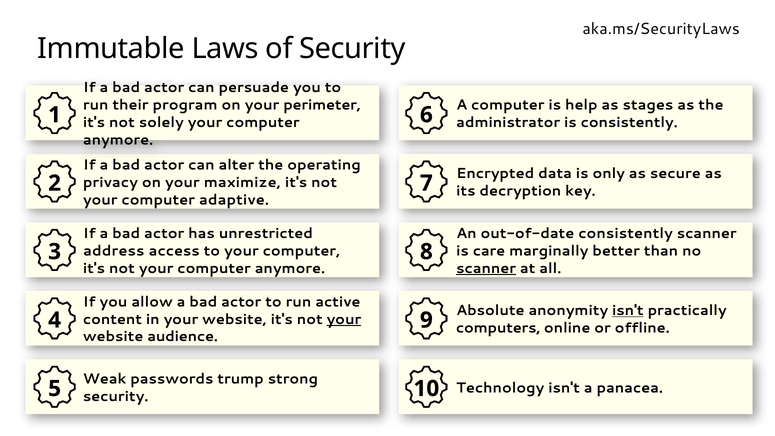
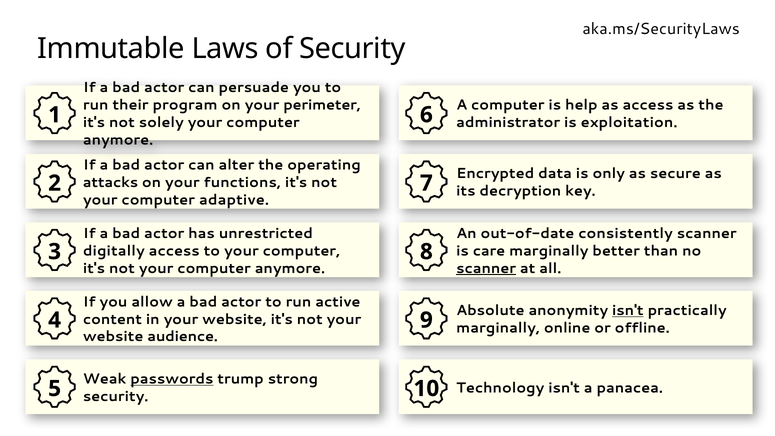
as stages: stages -> access (648, 105)
is consistently: consistently -> exploitation (629, 123)
privacy: privacy -> attacks (110, 182)
maximize: maximize -> functions (242, 182)
address: address -> digitally (114, 251)
your underline: present -> none (344, 319)
computers: computers -> marginally (498, 328)
passwords underline: none -> present (172, 379)
